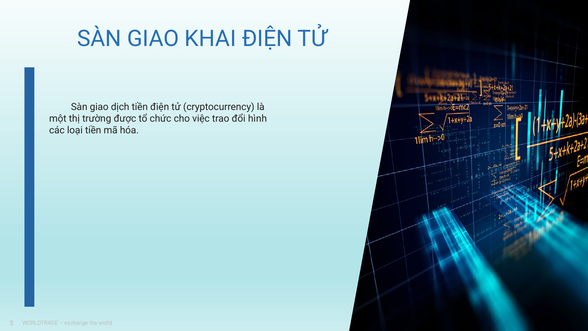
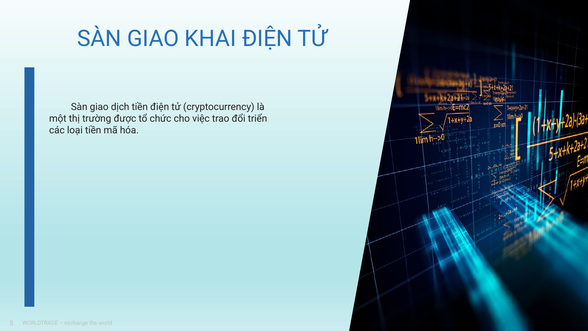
hình: hình -> triển (258, 119)
